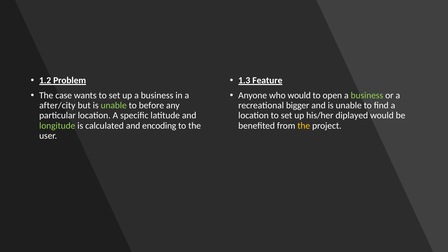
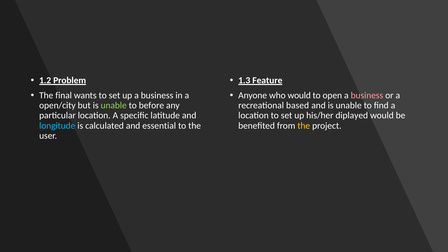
case: case -> final (64, 95)
business colour: light green -> pink (367, 95)
after/city: after/city -> open/city (57, 105)
bigger: bigger -> based (298, 105)
longitude colour: light green -> light blue (57, 126)
encoding: encoding -> essential (159, 126)
